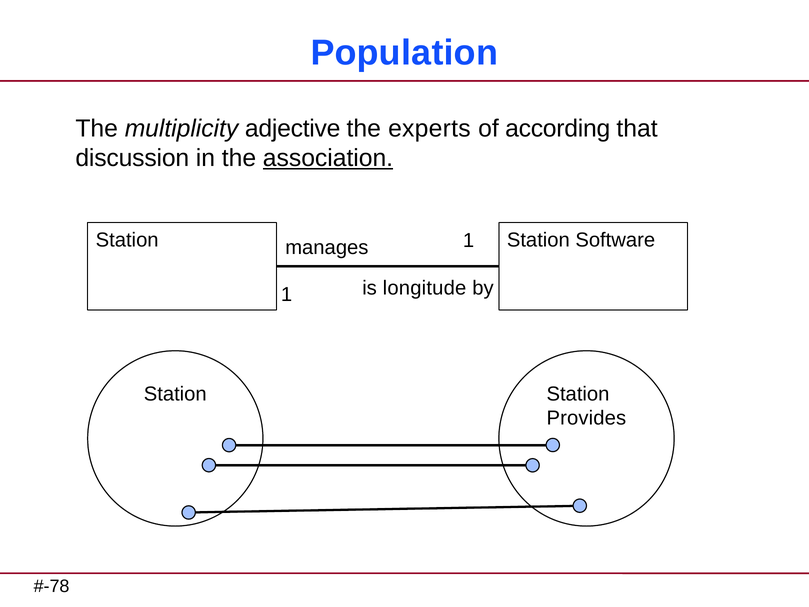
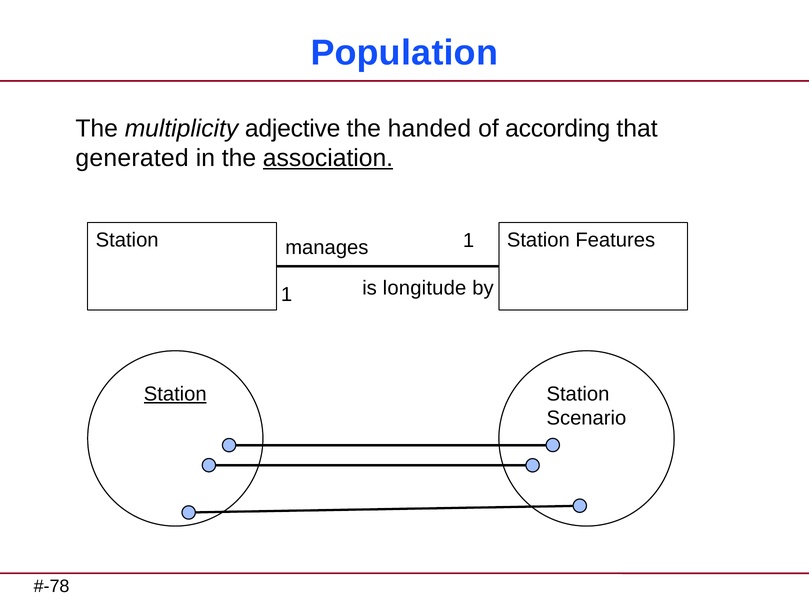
experts: experts -> handed (429, 128)
discussion: discussion -> generated (132, 158)
Software: Software -> Features (615, 240)
Station underline: none -> present (175, 394)
Provides: Provides -> Scenario (586, 418)
